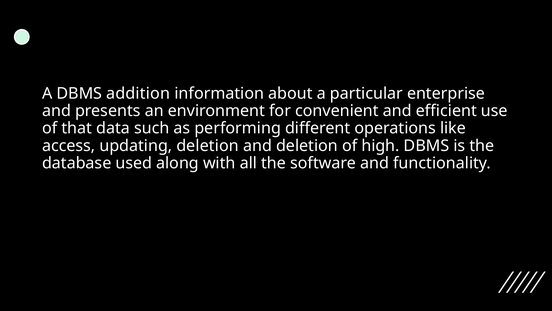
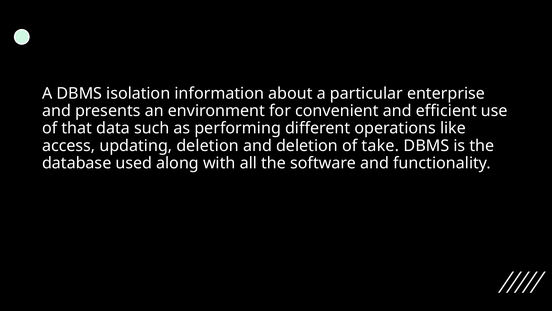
addition: addition -> isolation (138, 93)
high: high -> take (380, 146)
